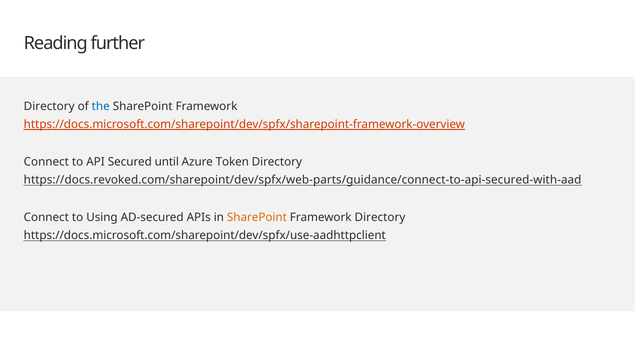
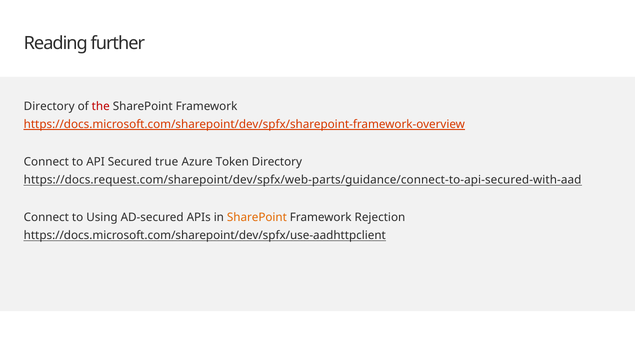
the colour: blue -> red (101, 106)
until: until -> true (167, 162)
https://docs.revoked.com/sharepoint/dev/spfx/web-parts/guidance/connect-to-api-secured-with-aad: https://docs.revoked.com/sharepoint/dev/spfx/web-parts/guidance/connect-to-api-secured-with-aad -> https://docs.request.com/sharepoint/dev/spfx/web-parts/guidance/connect-to-api-secured-with-aad (303, 180)
Framework Directory: Directory -> Rejection (380, 218)
